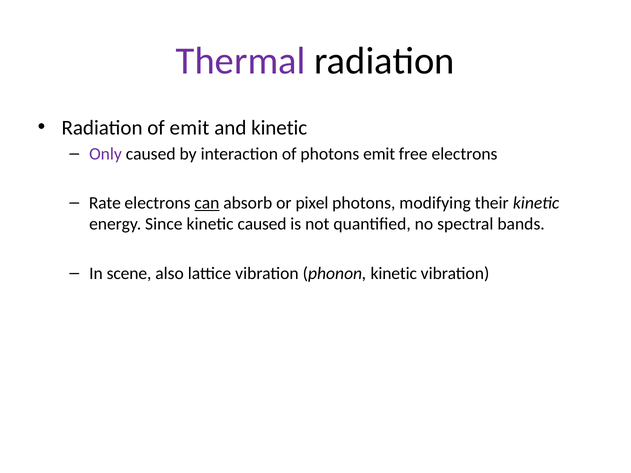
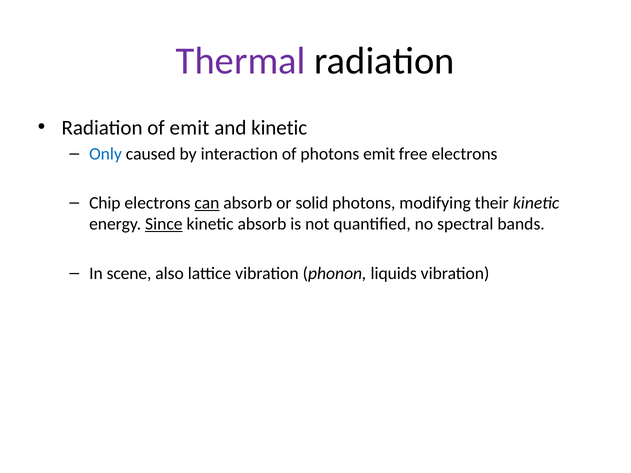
Only colour: purple -> blue (106, 154)
Rate: Rate -> Chip (105, 203)
pixel: pixel -> solid (312, 203)
Since underline: none -> present (164, 224)
kinetic caused: caused -> absorb (262, 224)
phonon kinetic: kinetic -> liquids (394, 273)
